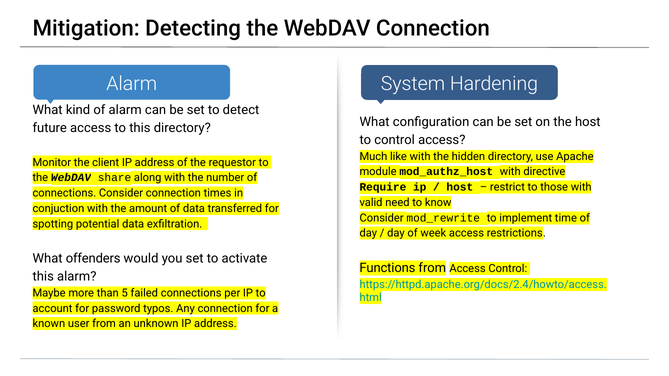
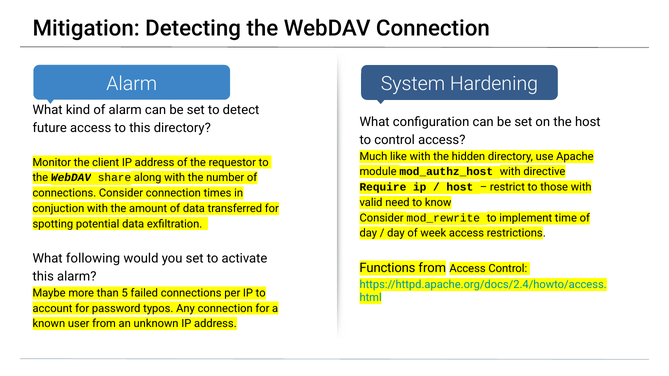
offenders: offenders -> following (93, 259)
